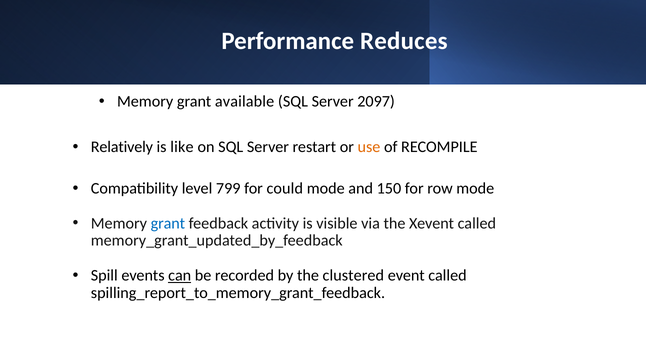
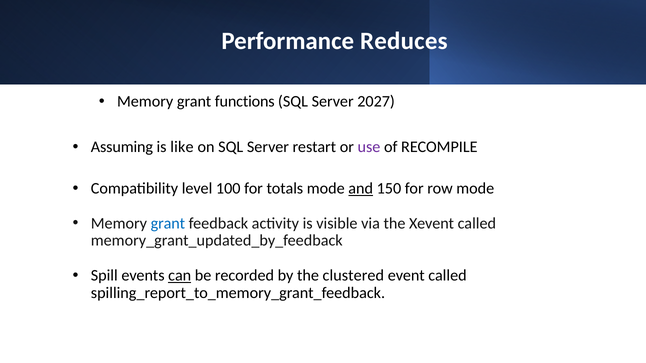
available: available -> functions (245, 102)
2097: 2097 -> 2027 (376, 102)
Relatively: Relatively -> Assuming (122, 147)
use colour: orange -> purple (369, 147)
799: 799 -> 100 (228, 189)
could: could -> totals (285, 189)
and underline: none -> present (361, 189)
